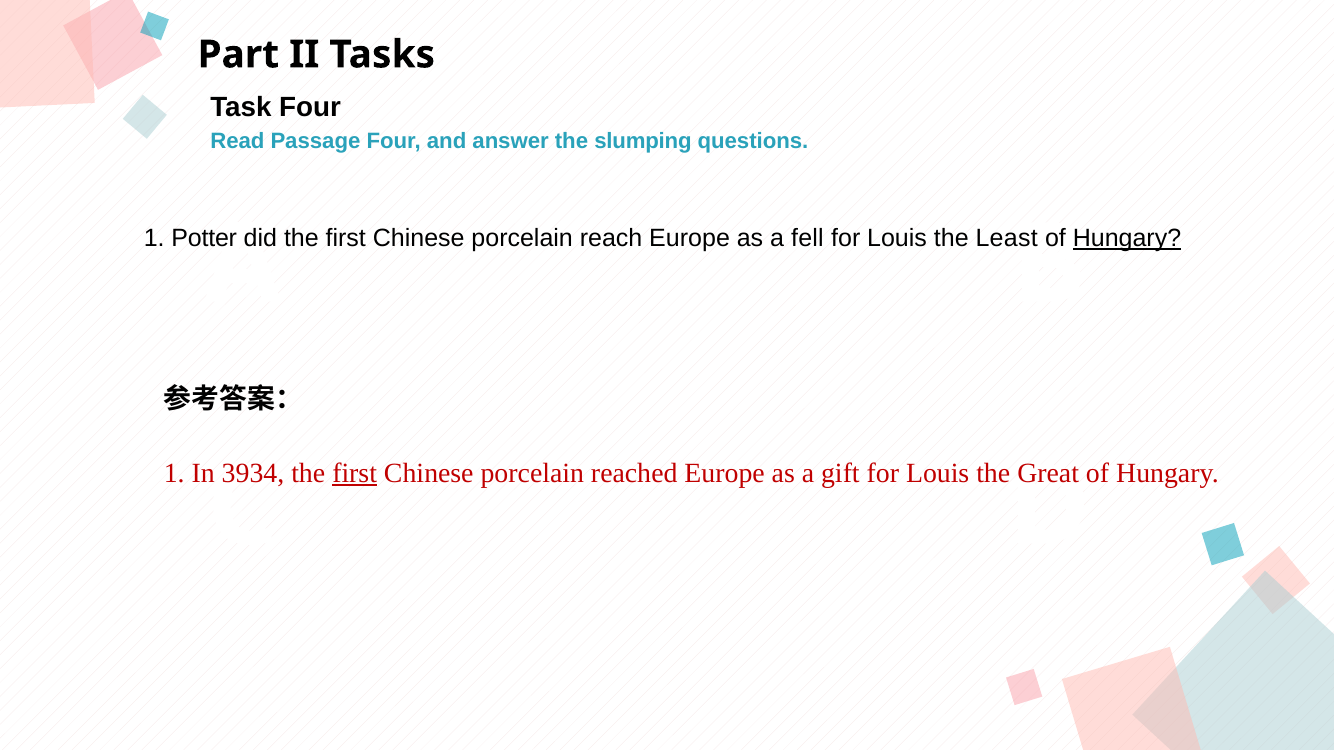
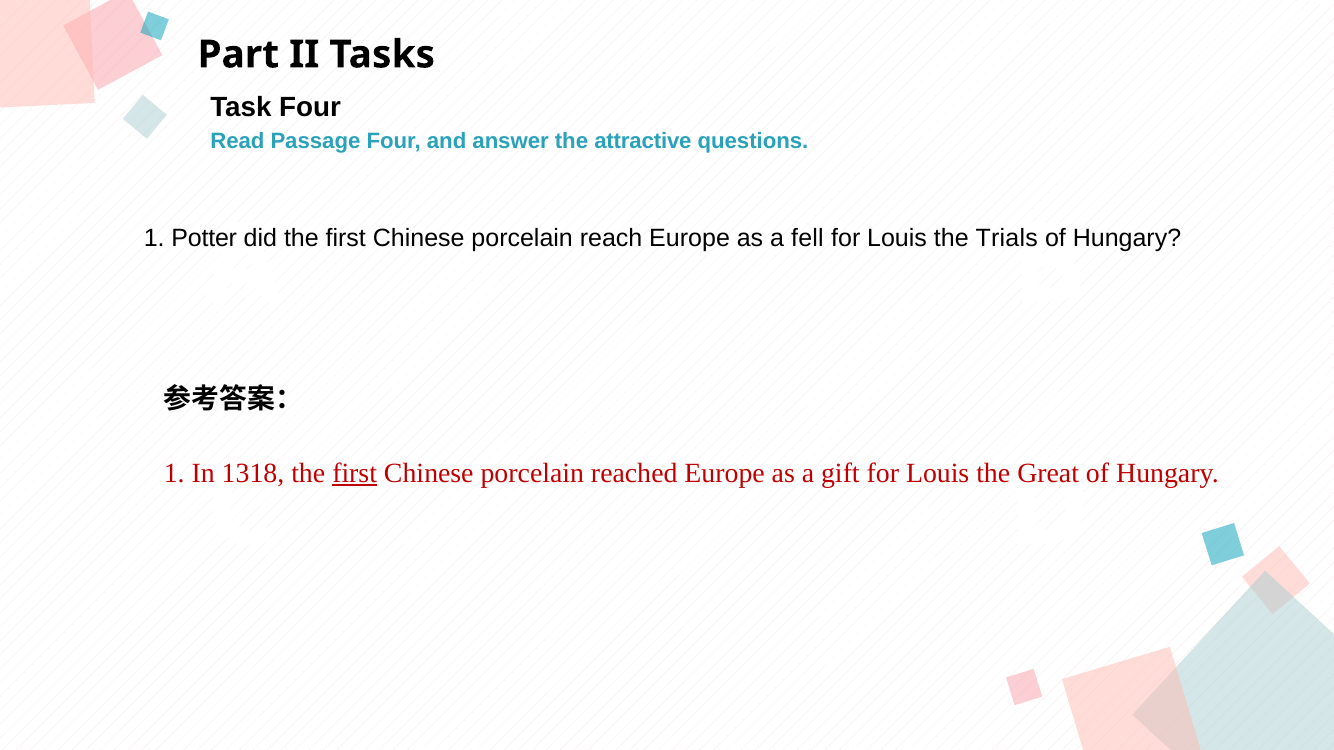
slumping: slumping -> attractive (643, 141)
Least: Least -> Trials (1007, 239)
Hungary underline: present -> none (1127, 239)
3934: 3934 -> 1318 (253, 473)
